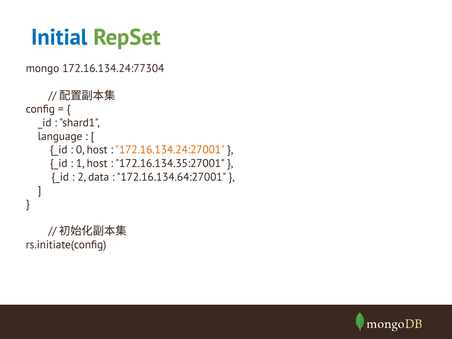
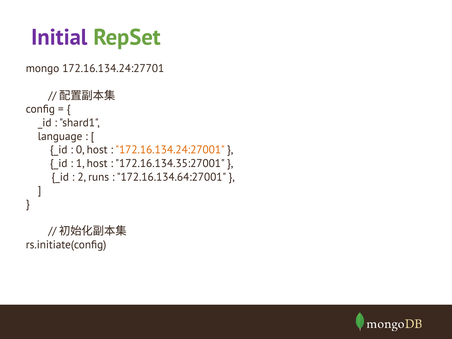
Initial colour: blue -> purple (59, 38)
172.16.134.24:77304: 172.16.134.24:77304 -> 172.16.134.24:27701 (113, 69)
data: data -> runs (99, 177)
